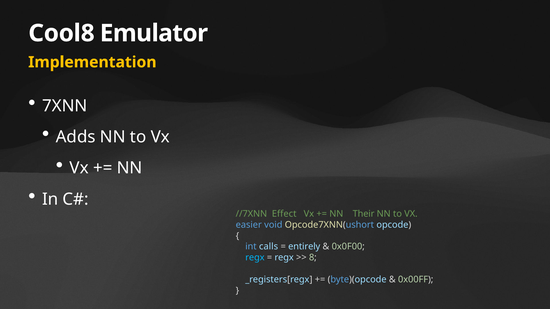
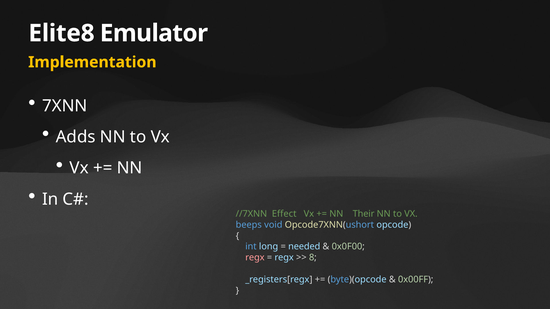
Cool8: Cool8 -> Elite8 (61, 33)
easier: easier -> beeps (249, 225)
calls: calls -> long (269, 247)
entirely: entirely -> needed (304, 247)
regx colour: light blue -> pink (255, 258)
